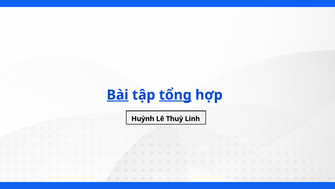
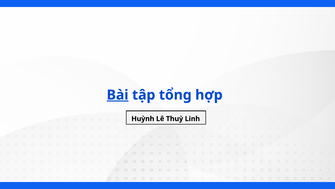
tổng underline: present -> none (175, 95)
